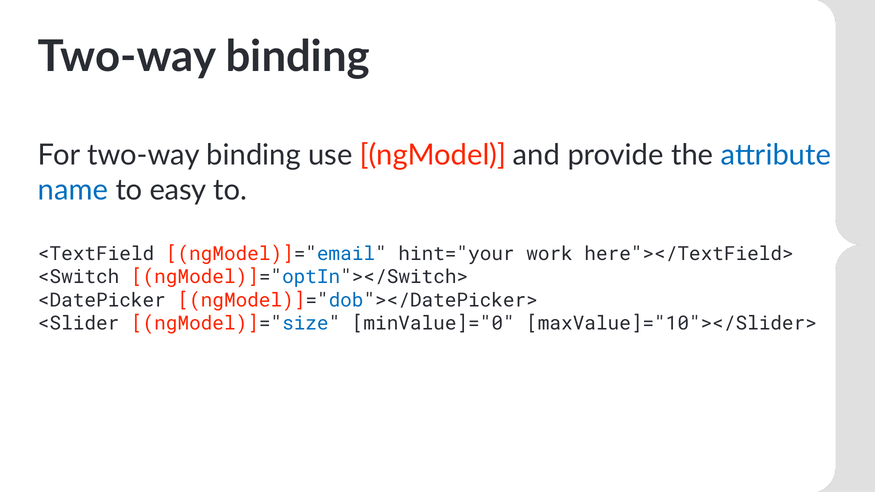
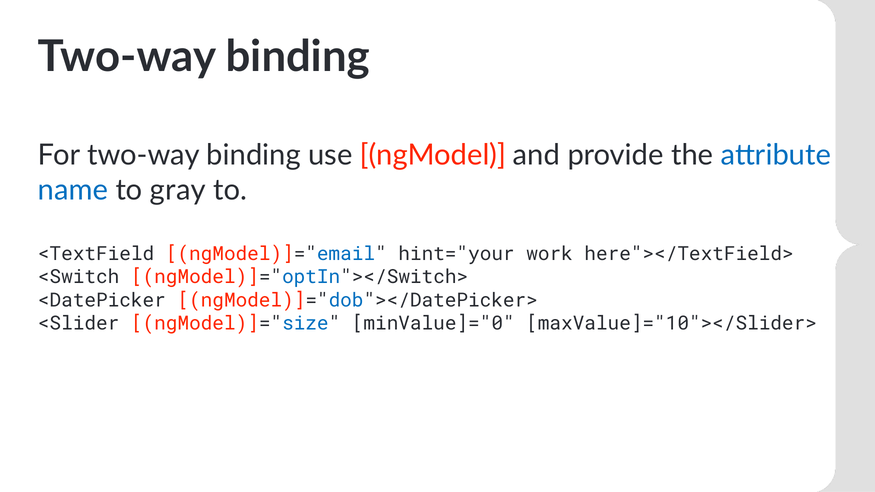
easy: easy -> gray (178, 190)
